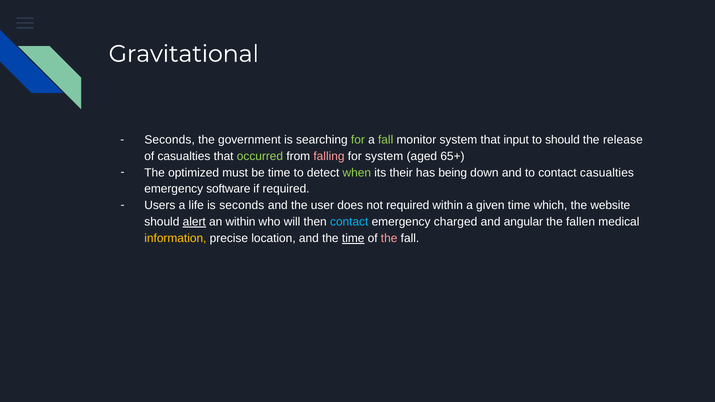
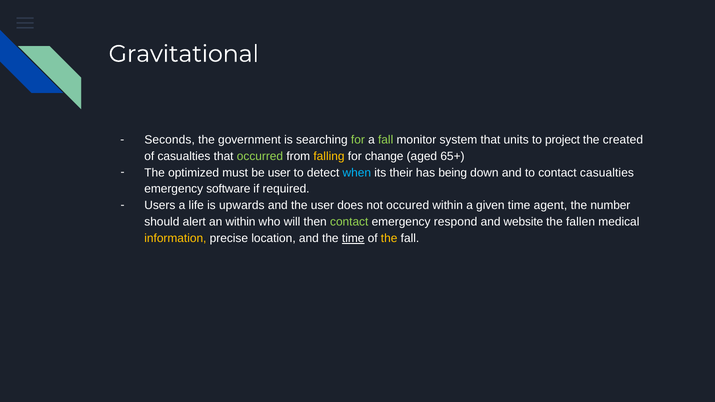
input: input -> units (516, 140)
to should: should -> project (563, 140)
release: release -> created (623, 140)
falling colour: pink -> yellow (329, 156)
for system: system -> change (384, 156)
be time: time -> user (279, 173)
when colour: light green -> light blue (357, 173)
is seconds: seconds -> upwards (242, 206)
not required: required -> occured (408, 206)
which: which -> agent (550, 206)
website: website -> number (610, 206)
alert underline: present -> none (194, 222)
contact colour: light blue -> light green (349, 222)
charged: charged -> respond (456, 222)
angular: angular -> website (523, 222)
the colour: pink -> yellow (389, 238)
